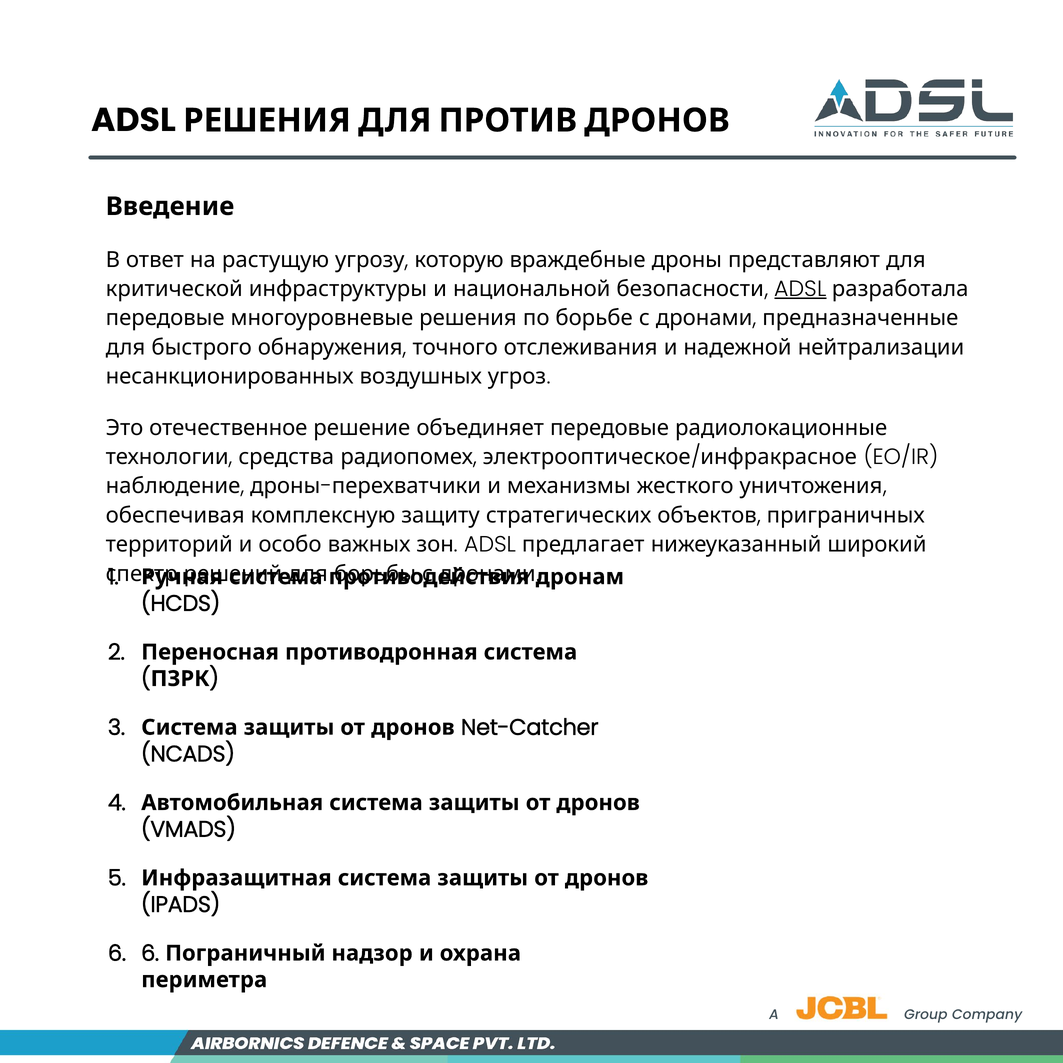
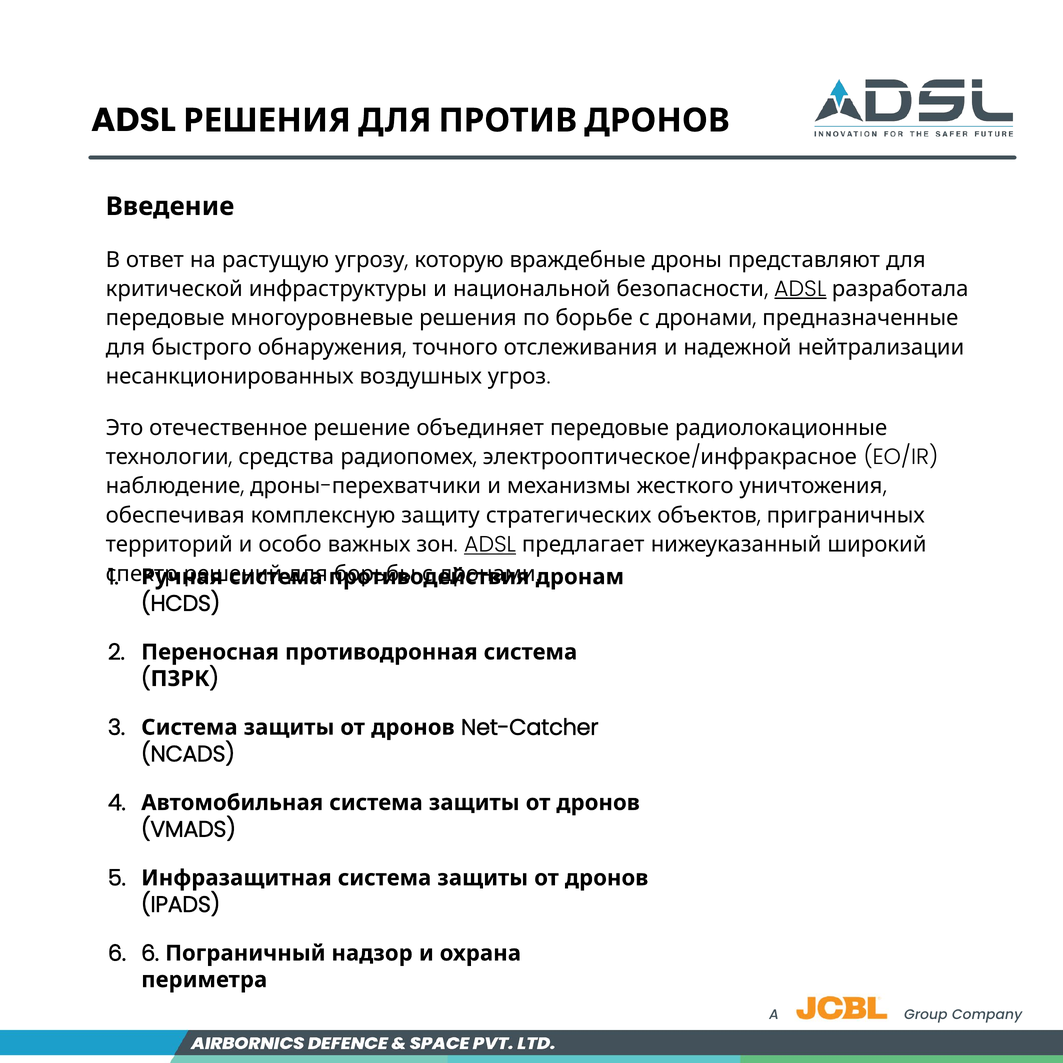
ADSL underline: none -> present (490, 545)
